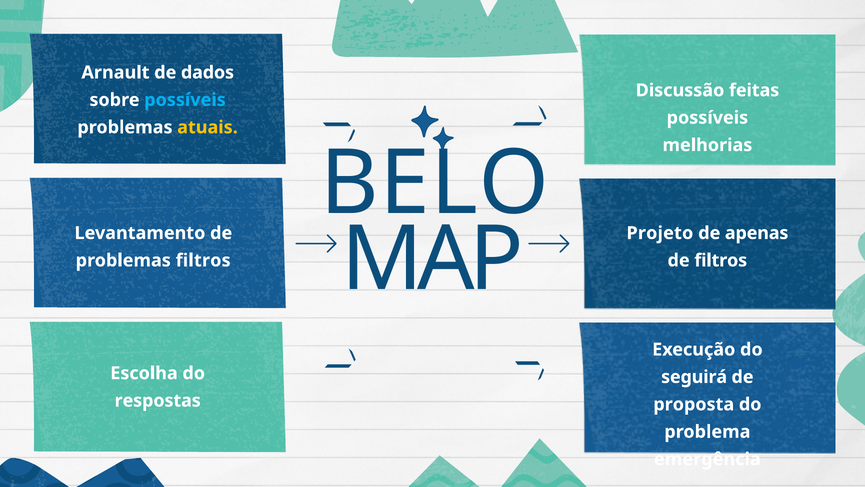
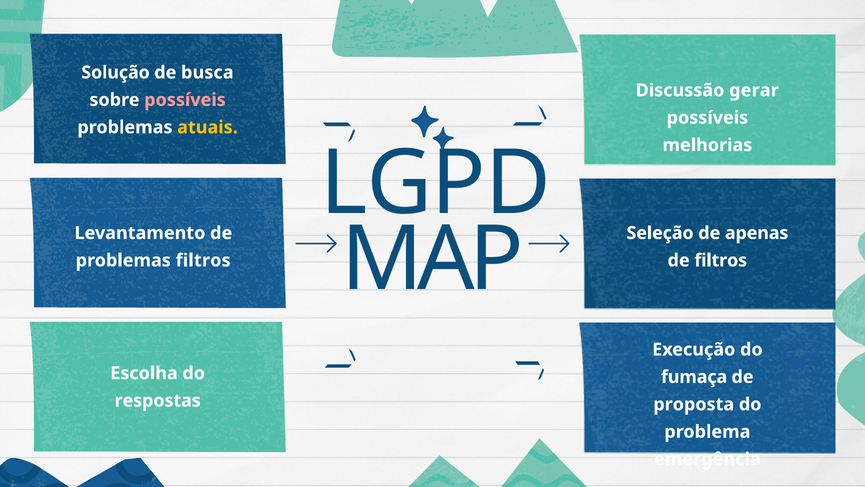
Arnault: Arnault -> Solução (116, 72)
dados: dados -> busca (207, 72)
feitas: feitas -> gerar (754, 90)
possíveis colour: light blue -> pink (185, 100)
BELO: BELO -> LGPD (436, 183)
Projeto: Projeto -> Seleção (660, 233)
seguirá: seguirá -> fumaça (694, 377)
